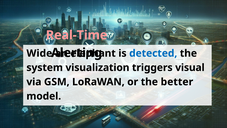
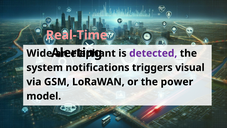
detected colour: blue -> purple (153, 53)
visualization: visualization -> notifications (97, 67)
better: better -> power (177, 82)
